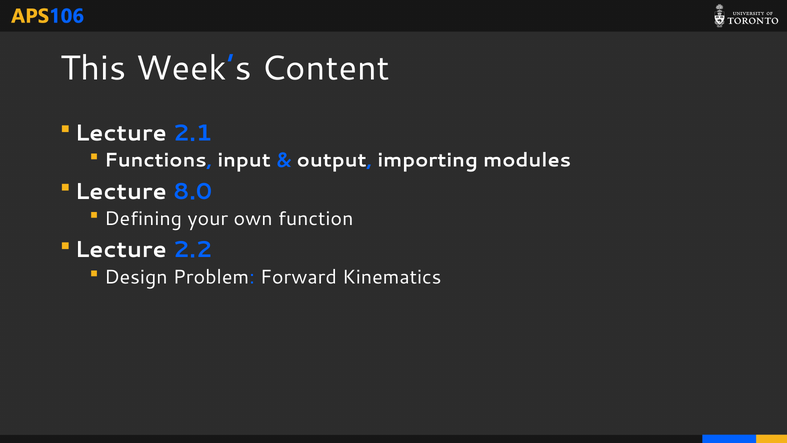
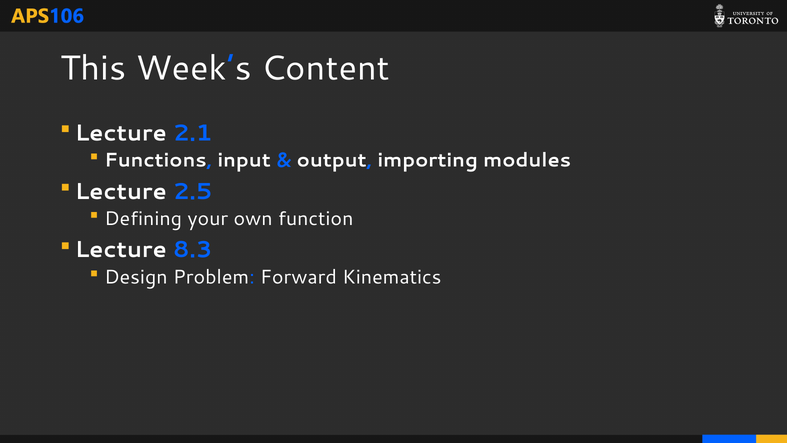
8.0: 8.0 -> 2.5 (193, 191)
2.2: 2.2 -> 8.3 (193, 250)
